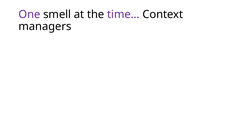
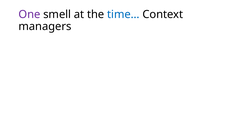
time… colour: purple -> blue (123, 14)
